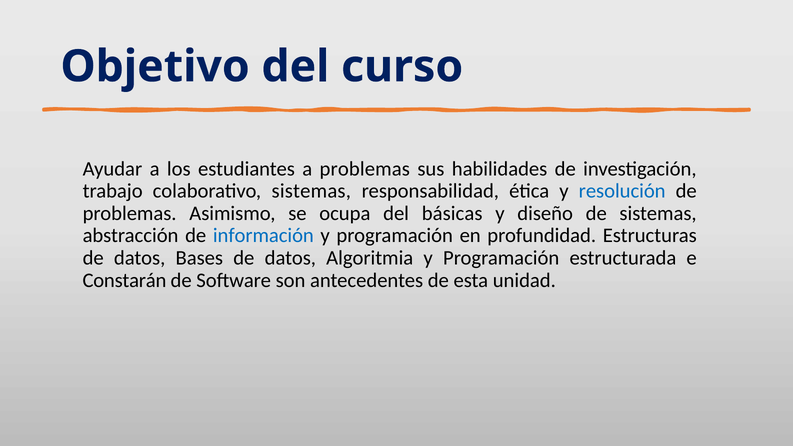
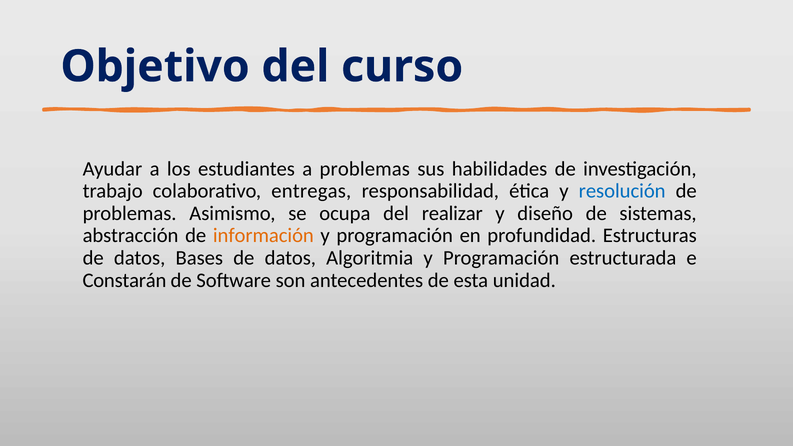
colaborativo sistemas: sistemas -> entregas (311, 191)
básicas: básicas -> realizar (452, 213)
información colour: blue -> orange (263, 236)
